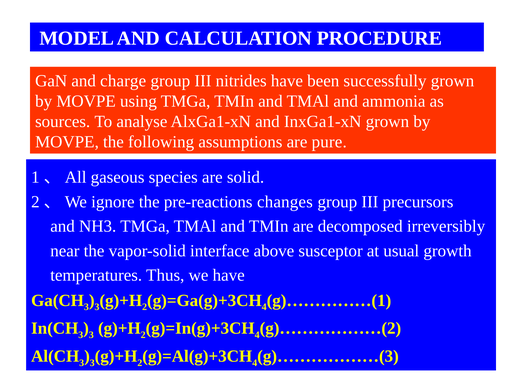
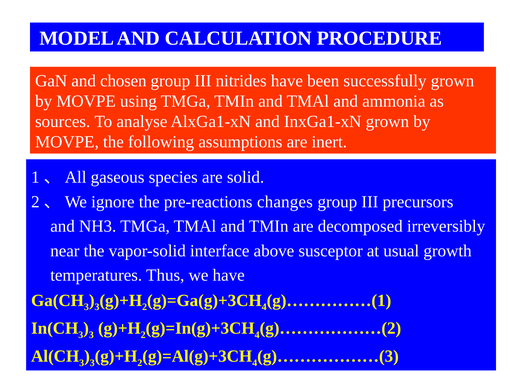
charge: charge -> chosen (123, 81)
pure: pure -> inert (329, 142)
